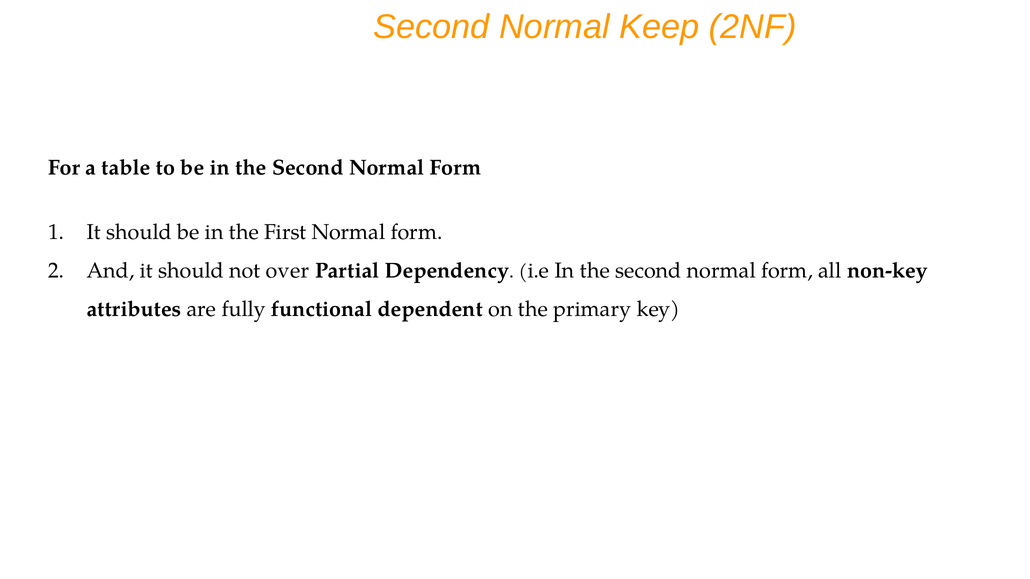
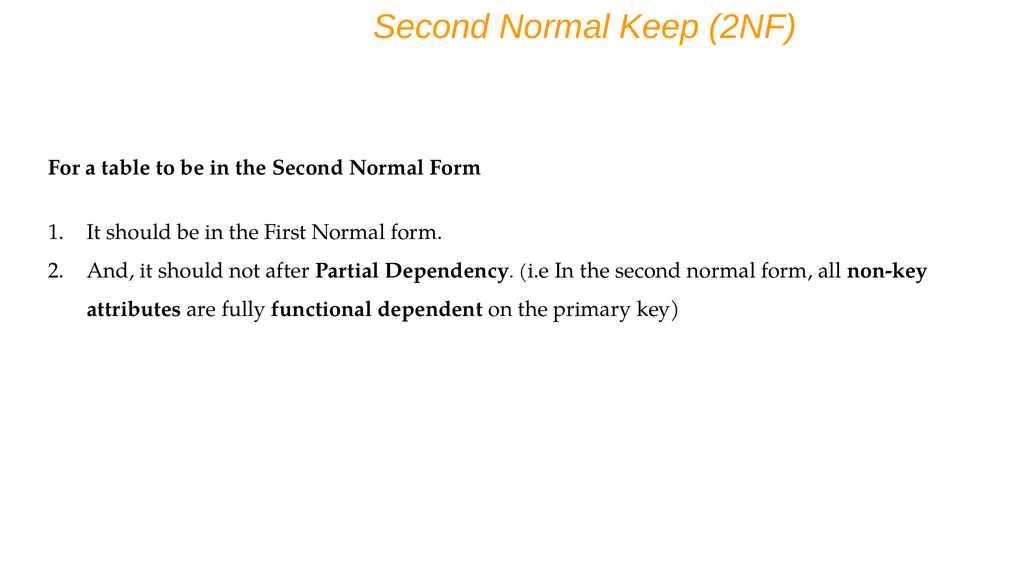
over: over -> after (288, 271)
